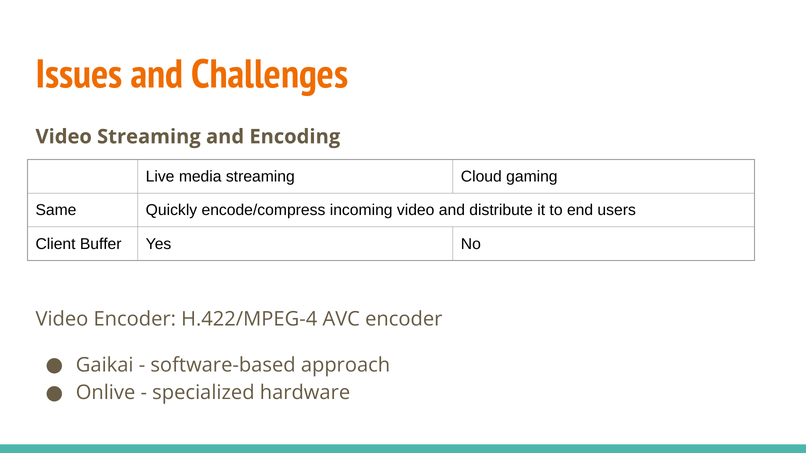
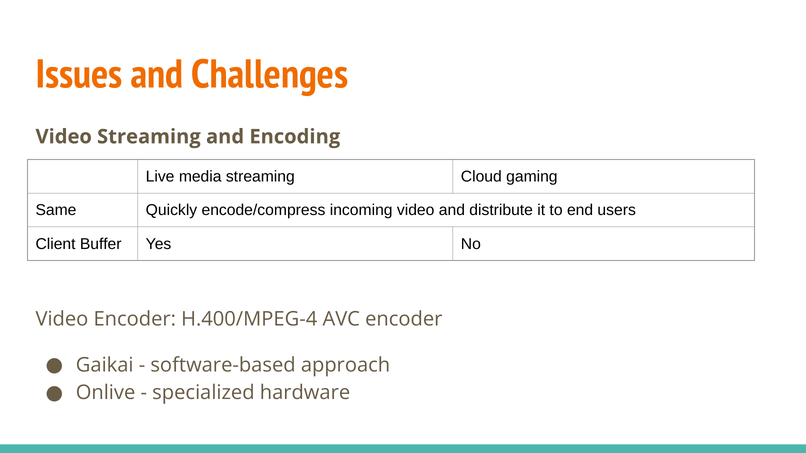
H.422/MPEG-4: H.422/MPEG-4 -> H.400/MPEG-4 (249, 320)
